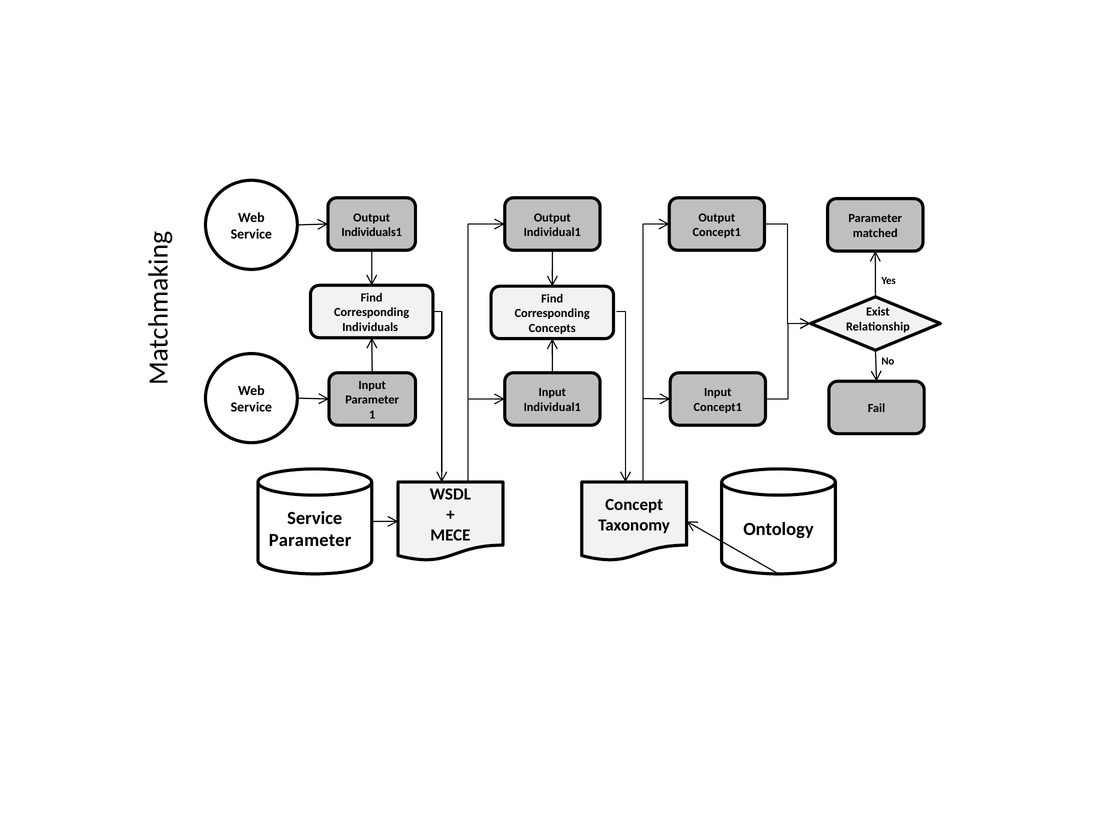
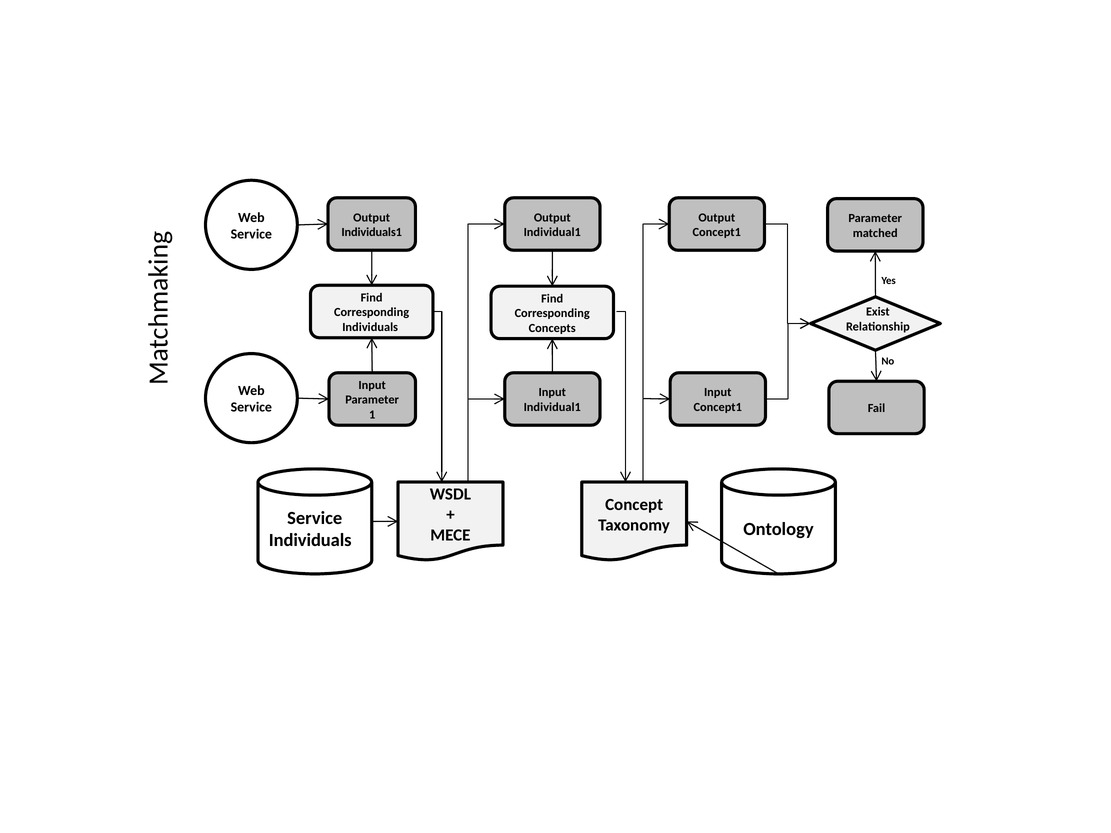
Parameter: Parameter -> Individuals (310, 541)
